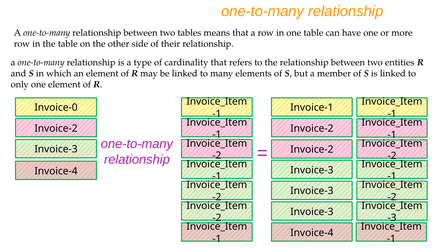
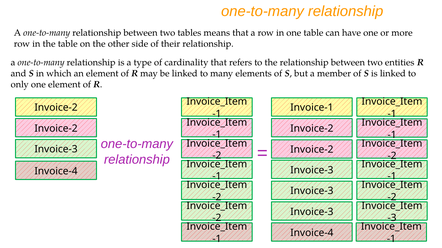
Invoice-0: Invoice-0 -> Invoice-2 (56, 108)
